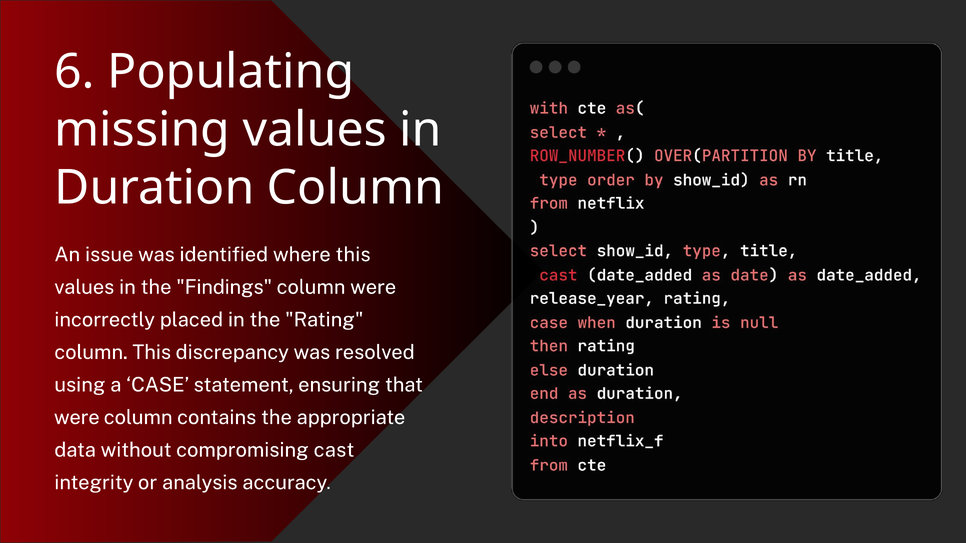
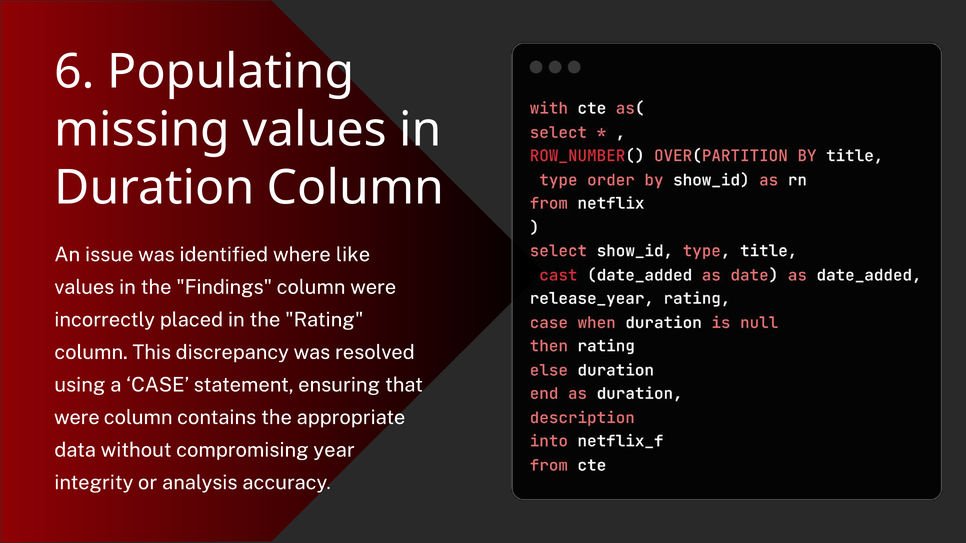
where this: this -> like (353, 255)
cast: cast -> year (334, 450)
